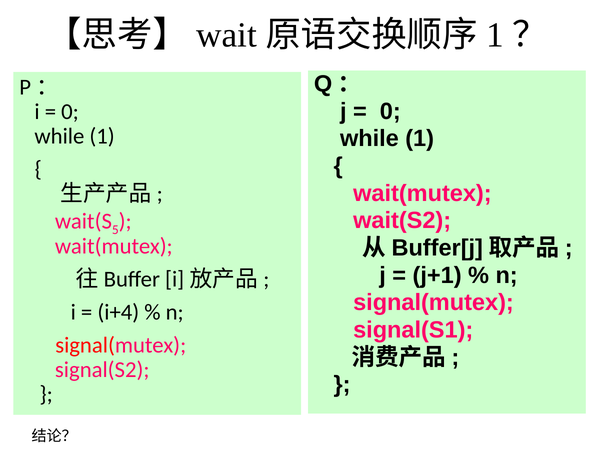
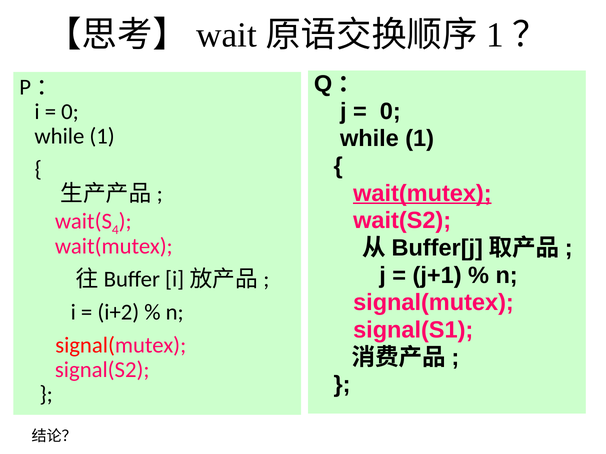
wait(mutex underline: none -> present (422, 193)
5: 5 -> 4 (115, 230)
i+4: i+4 -> i+2 (118, 313)
